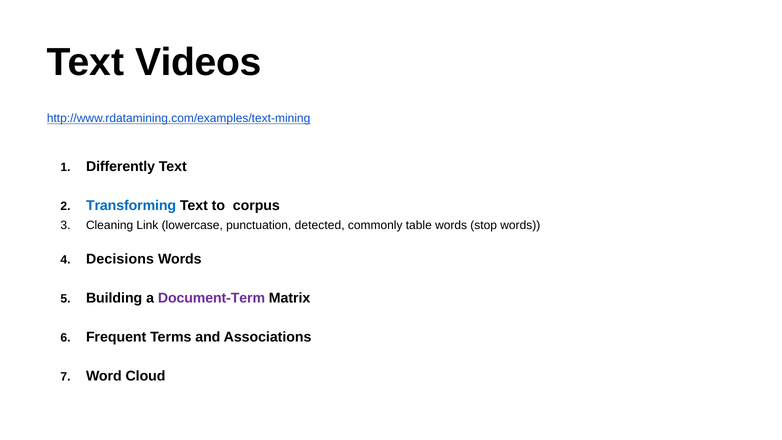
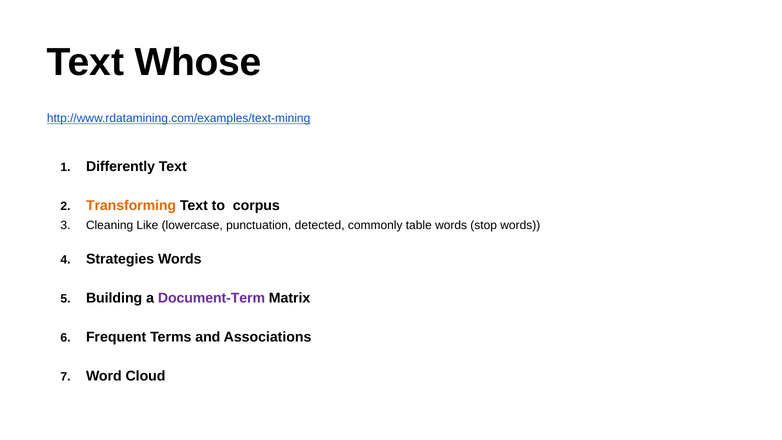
Videos: Videos -> Whose (198, 62)
Transforming colour: blue -> orange (131, 205)
Link: Link -> Like (147, 225)
Decisions: Decisions -> Strategies (120, 259)
